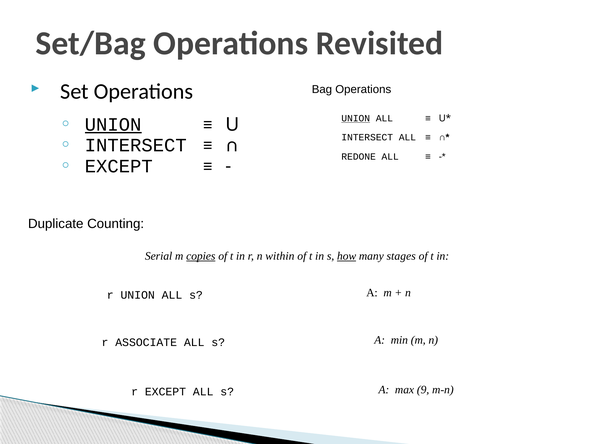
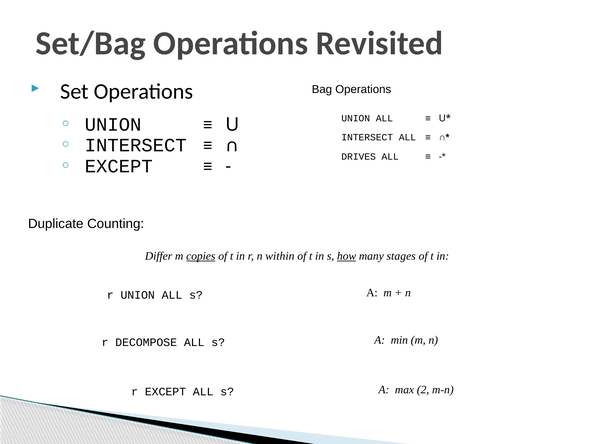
UNION underline: present -> none (356, 118)
UNION underline: present -> none (113, 125)
REDONE: REDONE -> DRIVES (359, 157)
Serial: Serial -> Differ (159, 256)
ASSOCIATE: ASSOCIATE -> DECOMPOSE (146, 342)
9: 9 -> 2 (423, 390)
